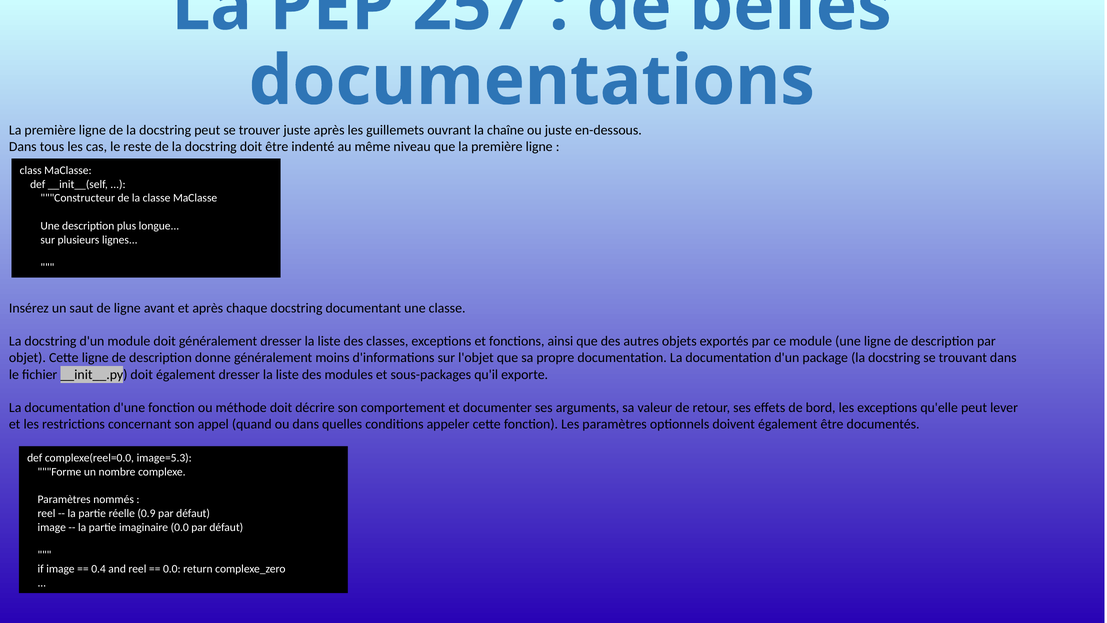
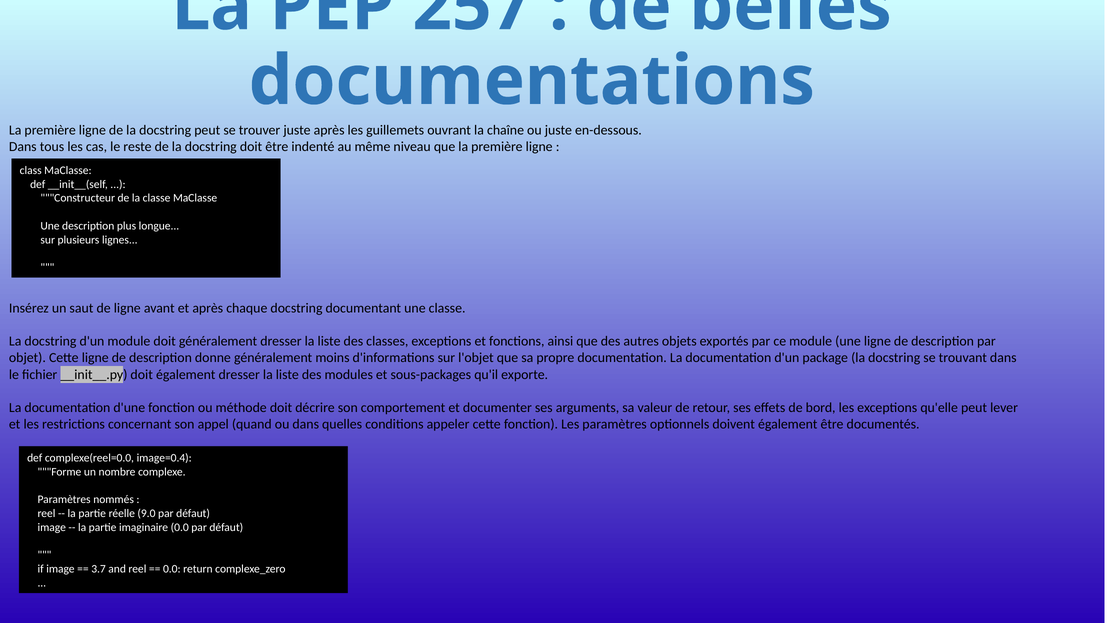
image=5.3: image=5.3 -> image=0.4 (164, 458)
0.9: 0.9 -> 9.0 (146, 513)
0.4: 0.4 -> 3.7 (99, 569)
